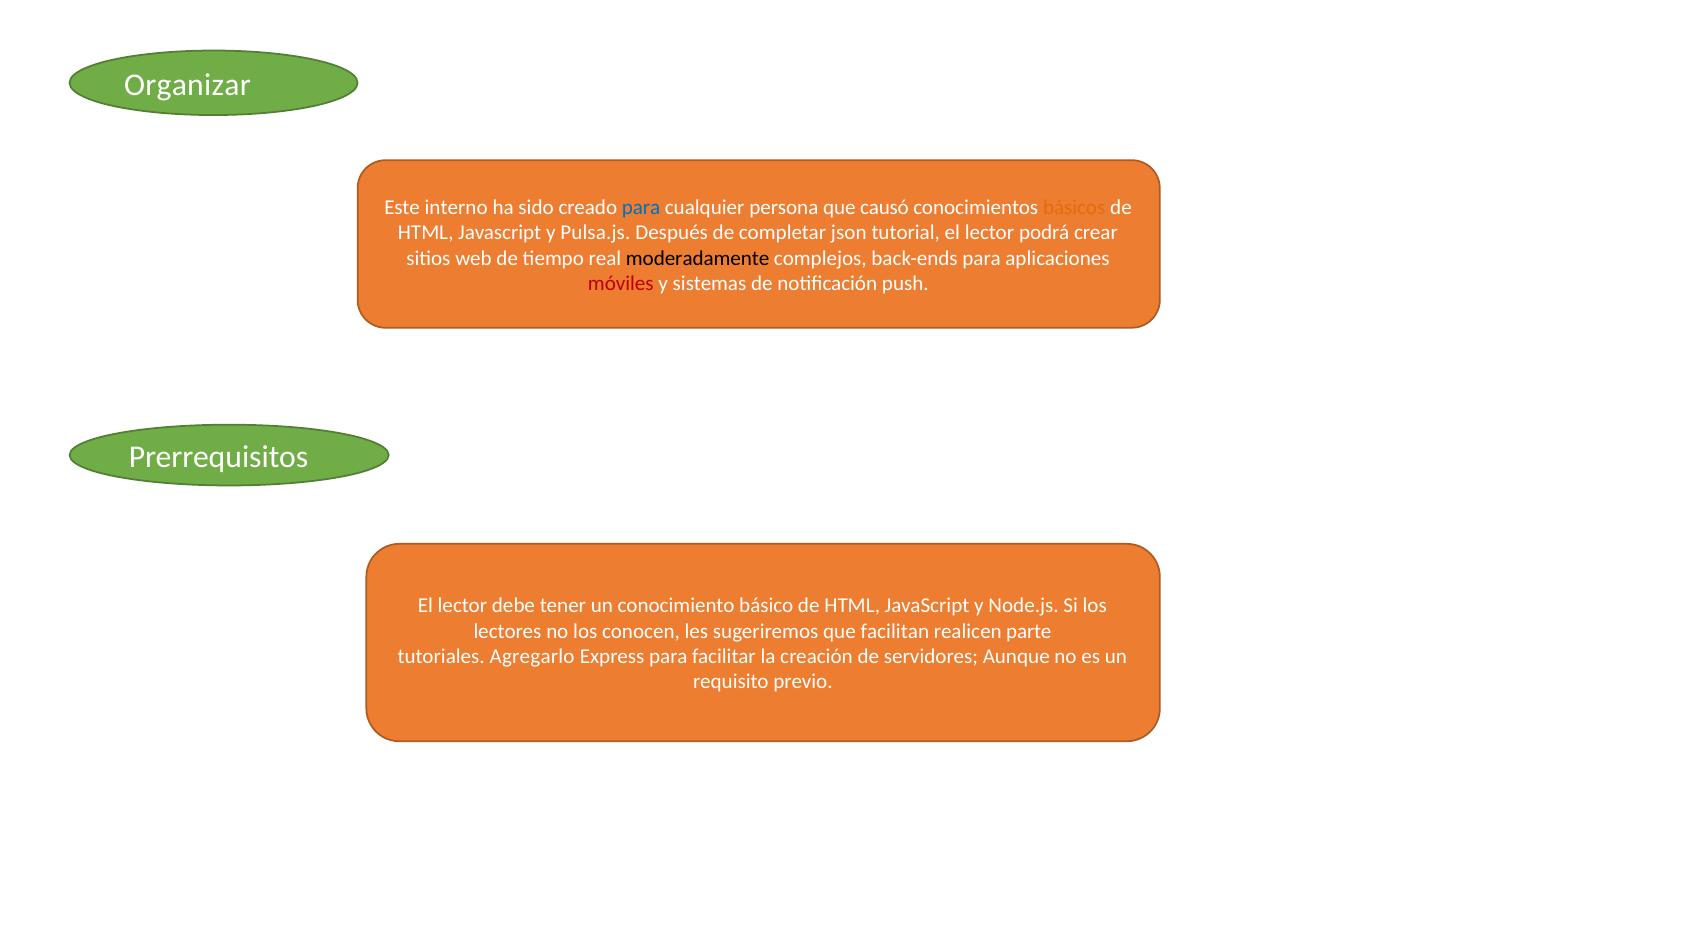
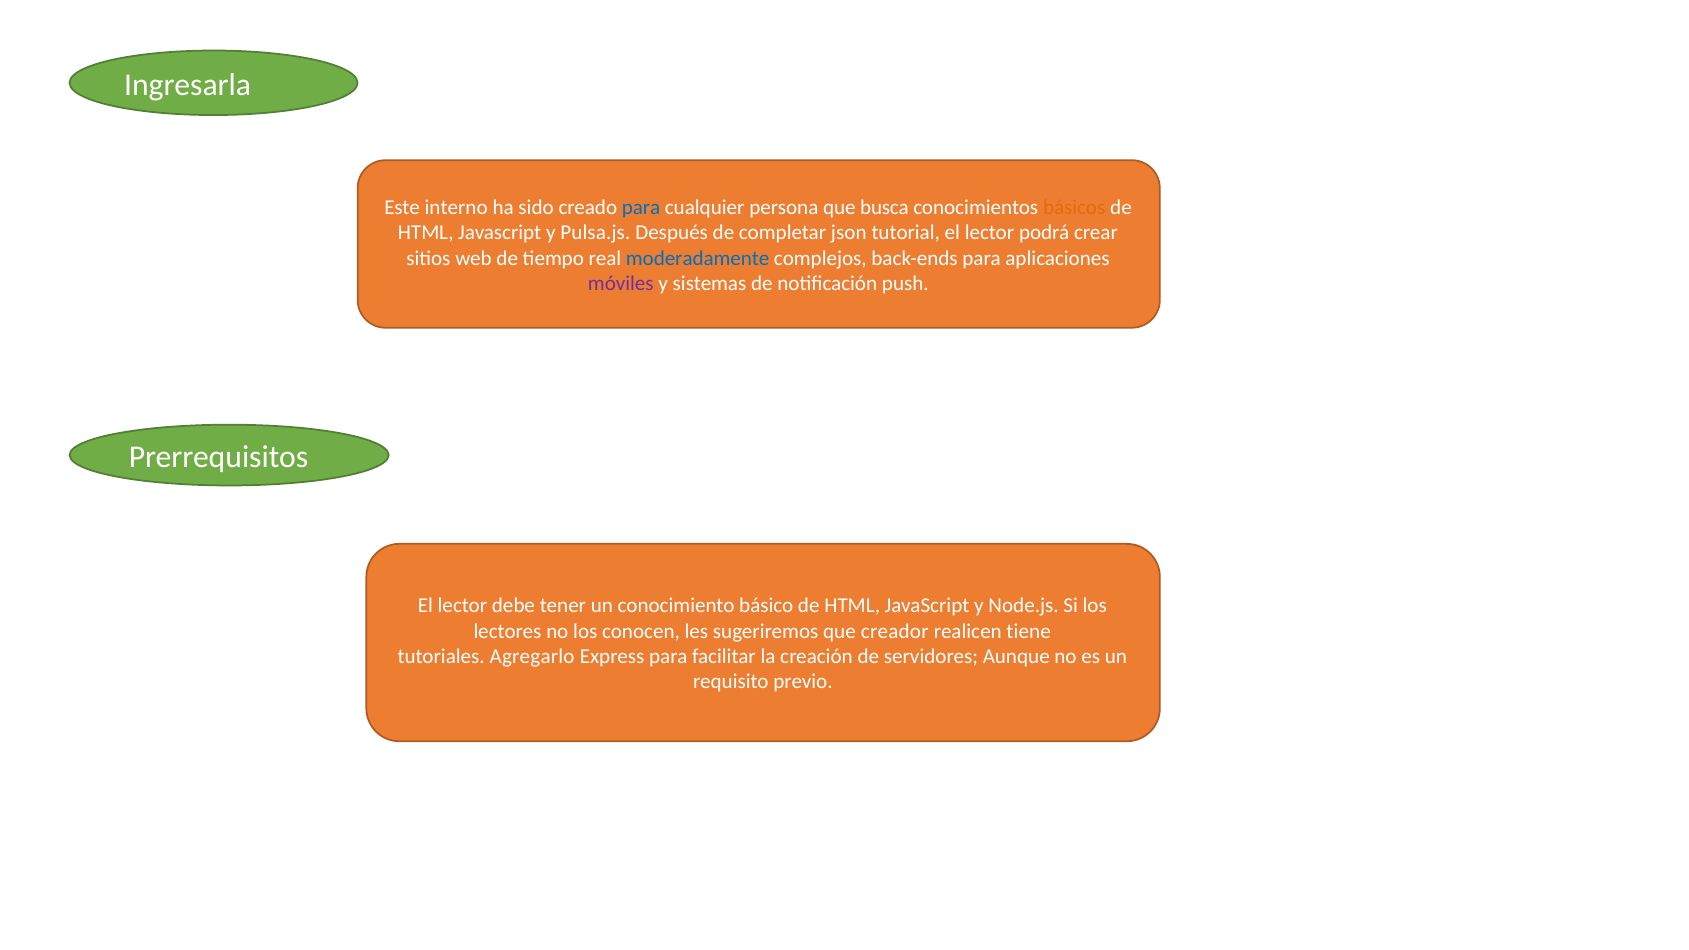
Organizar: Organizar -> Ingresarla (188, 85)
causó: causó -> busca (884, 207)
moderadamente colour: black -> blue (698, 258)
móviles colour: red -> purple (621, 283)
facilitan: facilitan -> creador (895, 631)
parte: parte -> tiene (1029, 631)
